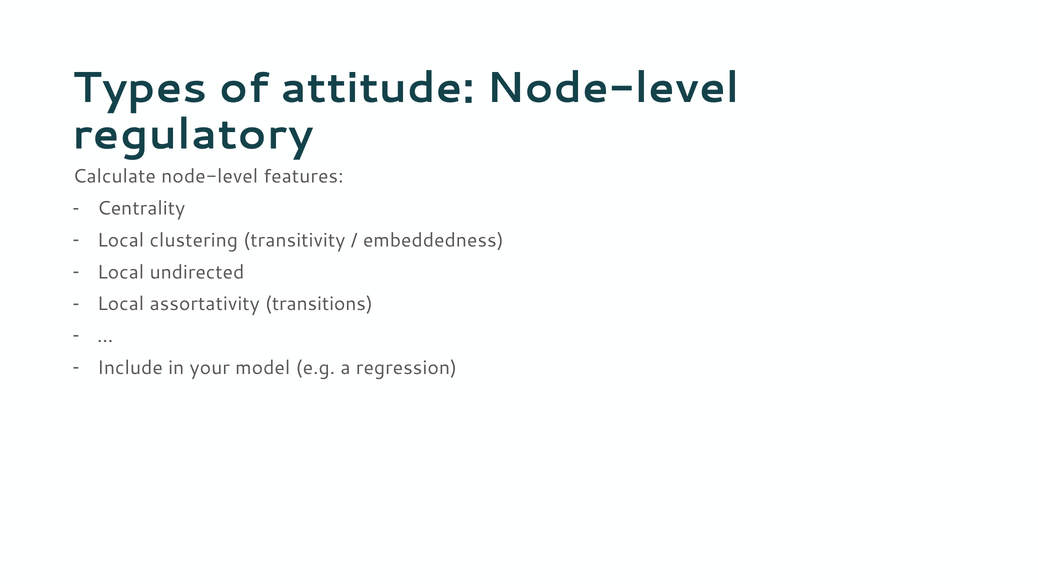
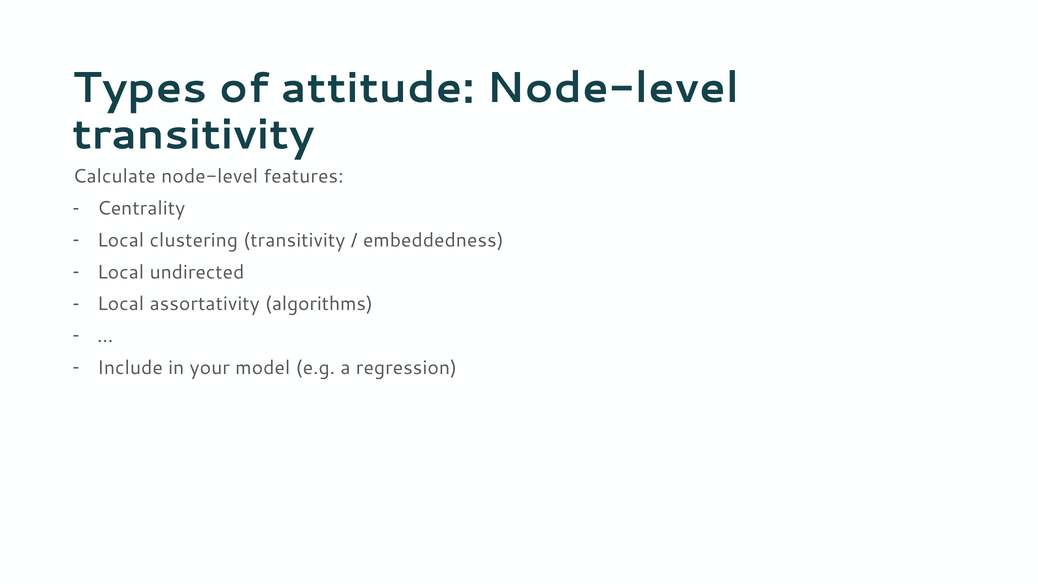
regulatory: regulatory -> transitivity (193, 135)
transitions: transitions -> algorithms (319, 304)
